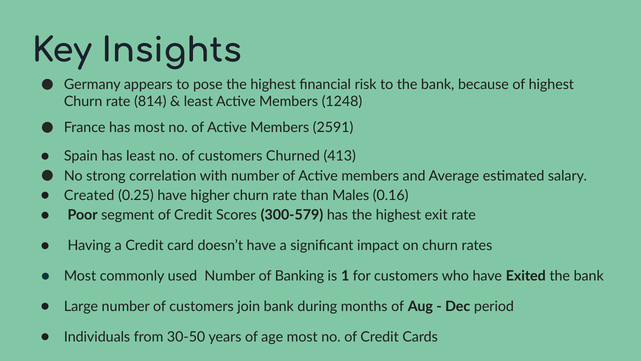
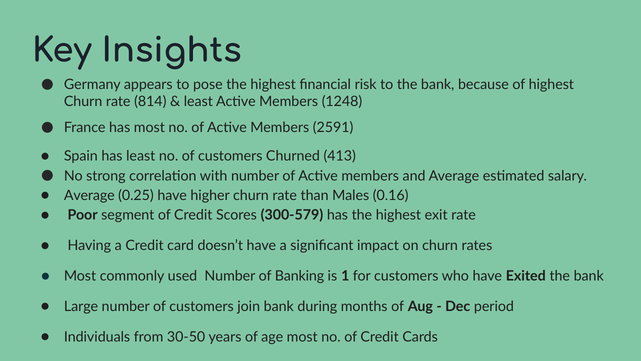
Created: Created -> Average (89, 195)
